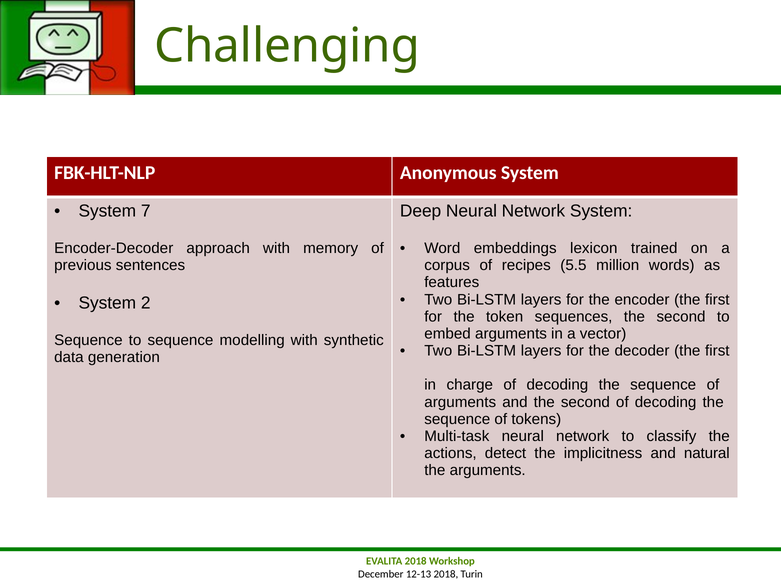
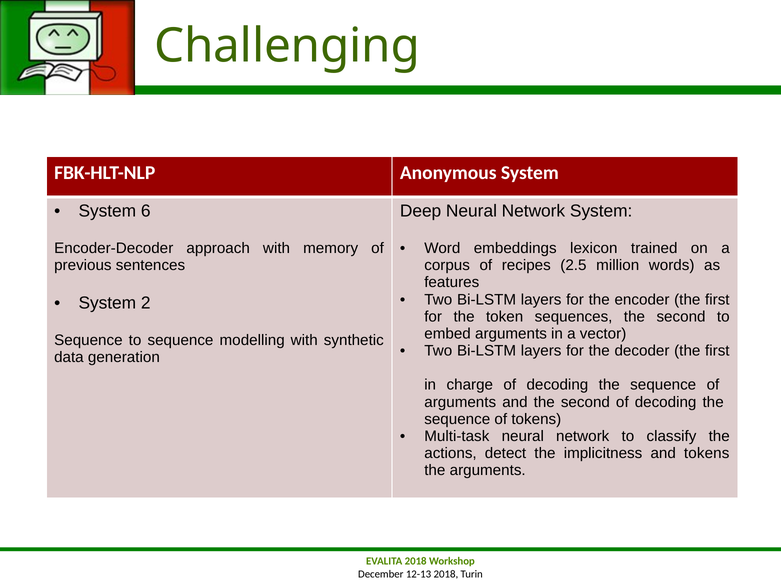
7: 7 -> 6 (146, 211)
5.5: 5.5 -> 2.5 (573, 265)
and natural: natural -> tokens (707, 453)
